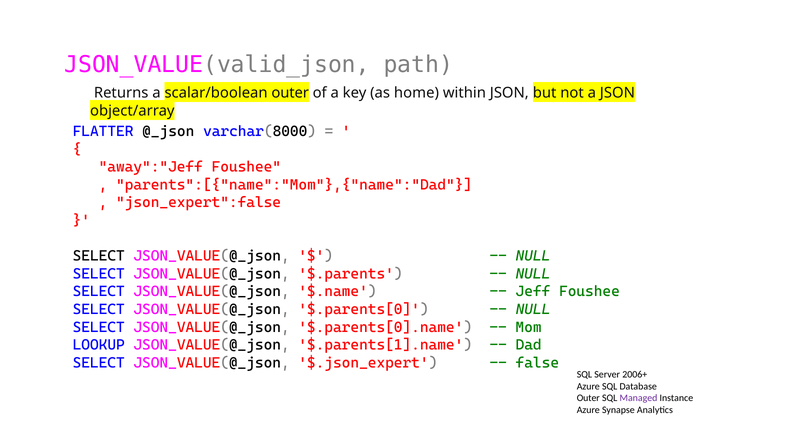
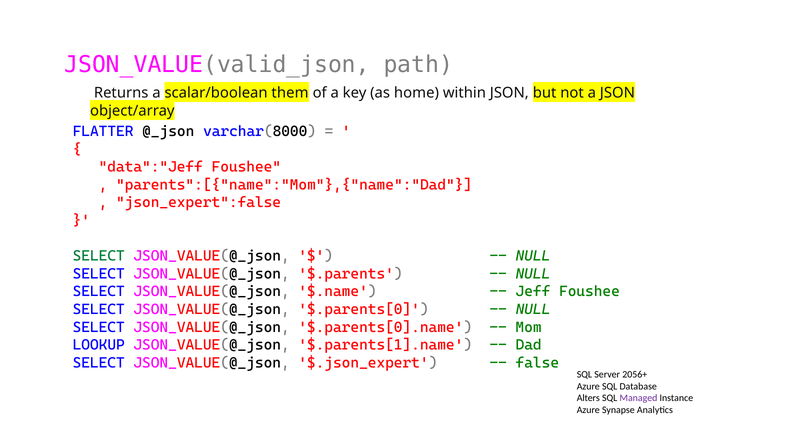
scalar/boolean outer: outer -> them (290, 93)
away":"Jeff: away":"Jeff -> data":"Jeff (151, 167)
SELECT colour: black -> green (99, 256)
2006+: 2006+ -> 2056+ (635, 375)
Outer: Outer -> Alters (588, 399)
